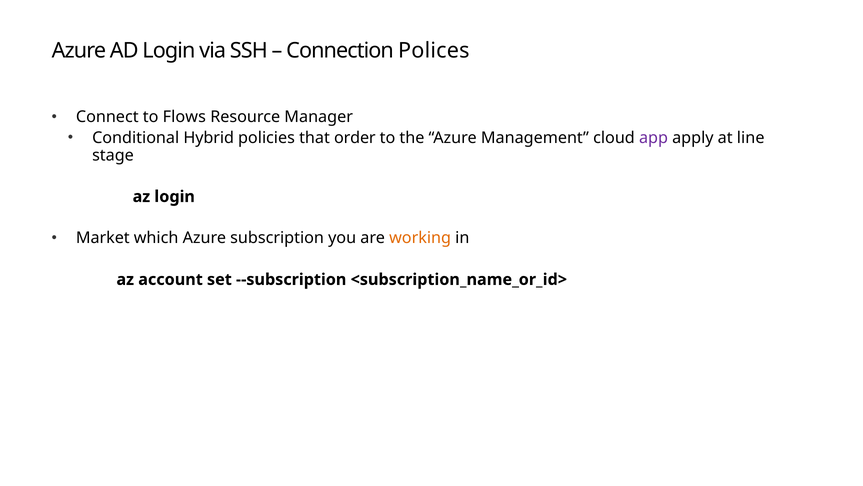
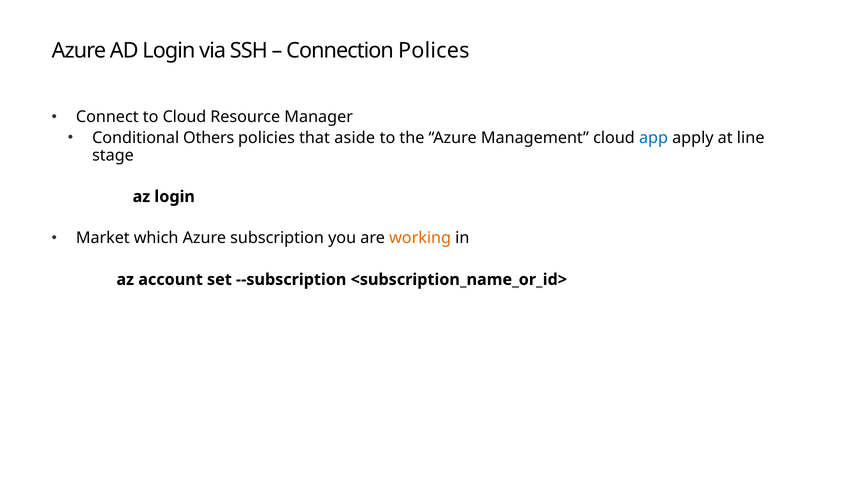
to Flows: Flows -> Cloud (184, 117)
Hybrid: Hybrid -> Others (209, 138)
order: order -> aside (355, 138)
app colour: purple -> blue (654, 138)
